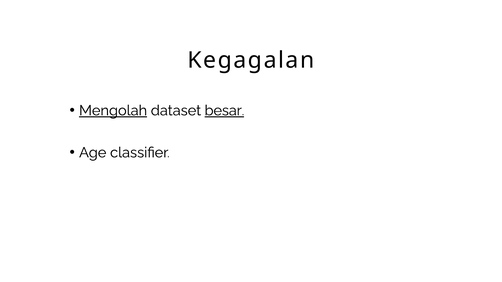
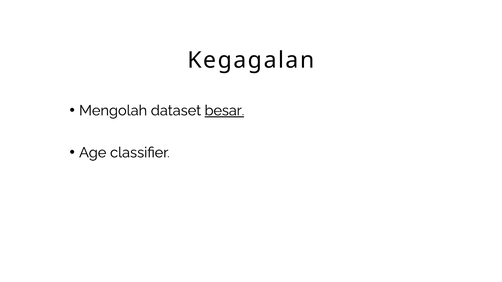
Mengolah underline: present -> none (113, 111)
